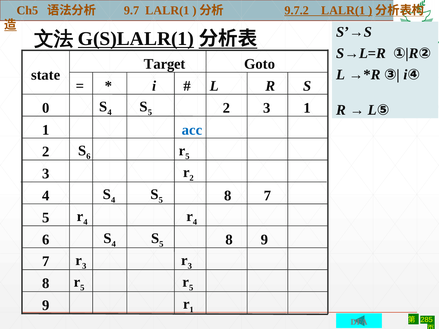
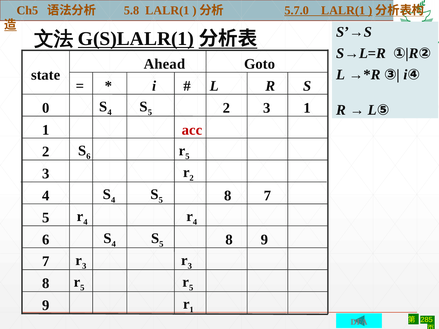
9.7: 9.7 -> 5.8 (132, 10)
9.7.2: 9.7.2 -> 5.7.0 (297, 10)
Target: Target -> Ahead (165, 64)
acc colour: blue -> red (192, 130)
